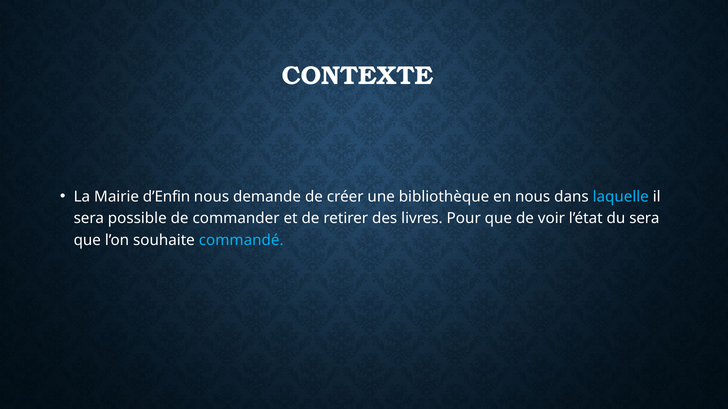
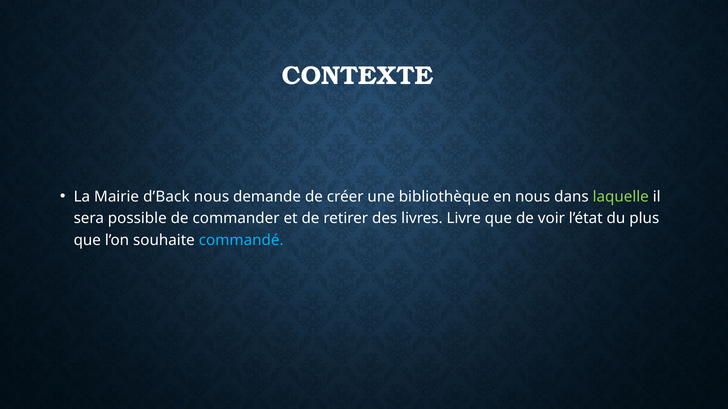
d’Enfin: d’Enfin -> d’Back (166, 197)
laquelle colour: light blue -> light green (621, 197)
Pour: Pour -> Livre (464, 219)
du sera: sera -> plus (644, 219)
